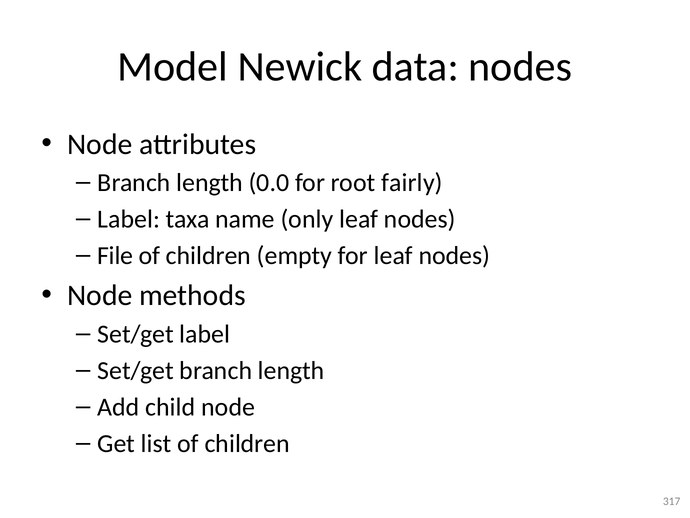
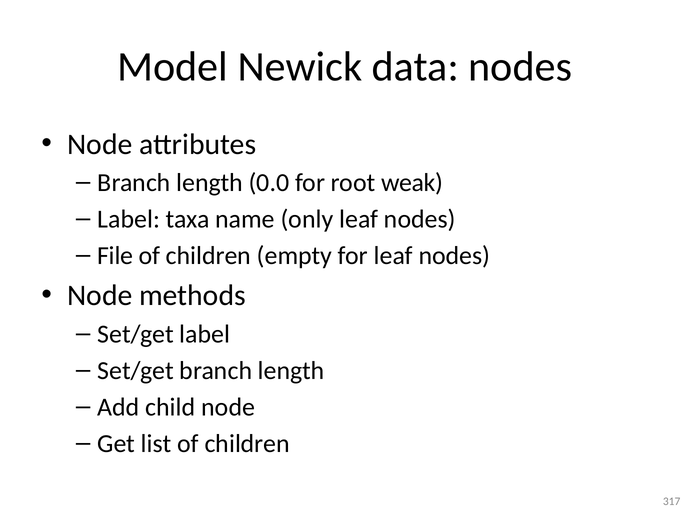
fairly: fairly -> weak (412, 183)
